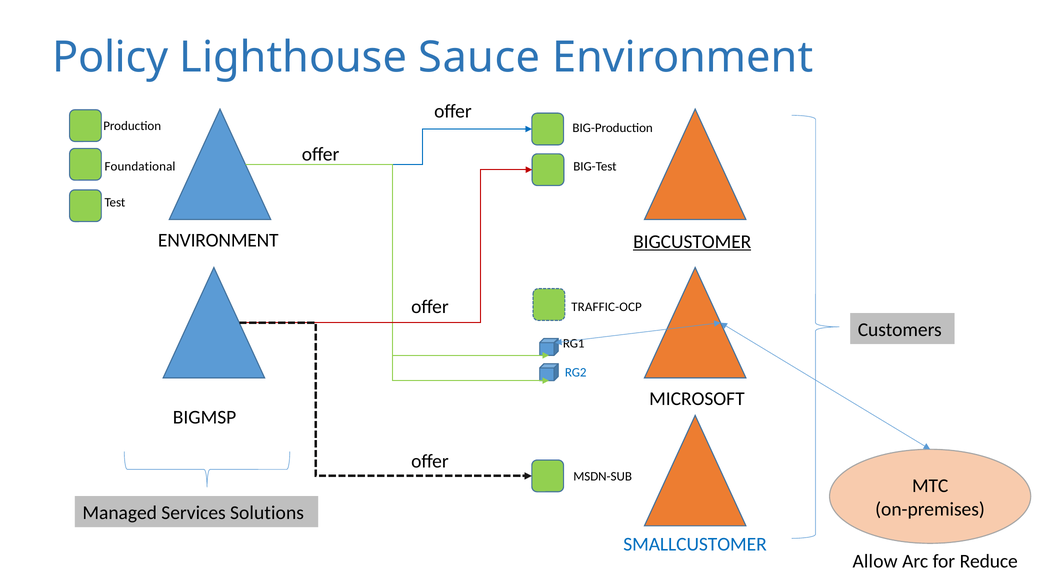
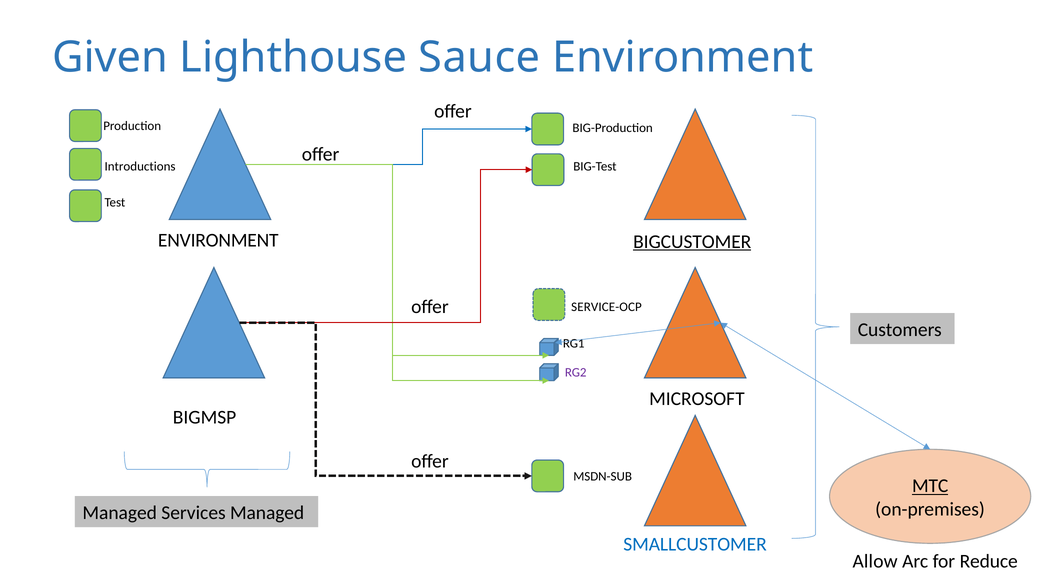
Policy: Policy -> Given (110, 57)
Foundational: Foundational -> Introductions (140, 166)
TRAFFIC-OCP: TRAFFIC-OCP -> SERVICE-OCP (607, 307)
RG2 colour: blue -> purple (576, 372)
MTC underline: none -> present (930, 486)
Services Solutions: Solutions -> Managed (267, 513)
